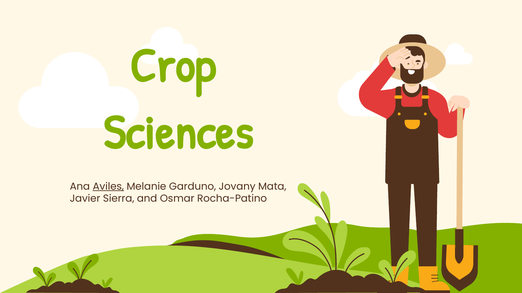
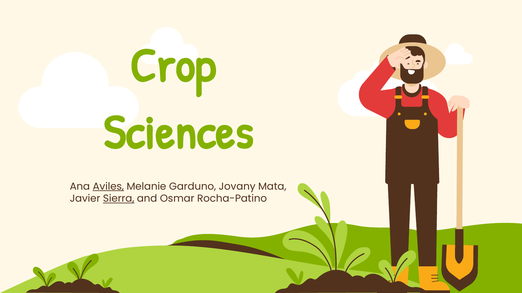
Sierra underline: none -> present (119, 199)
